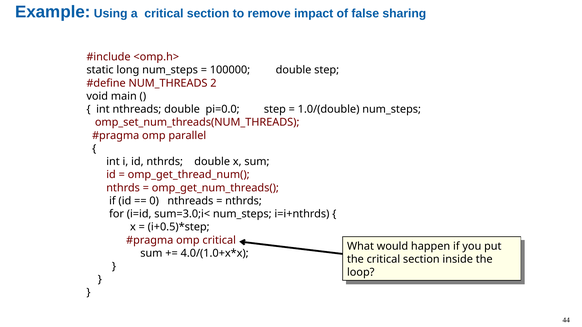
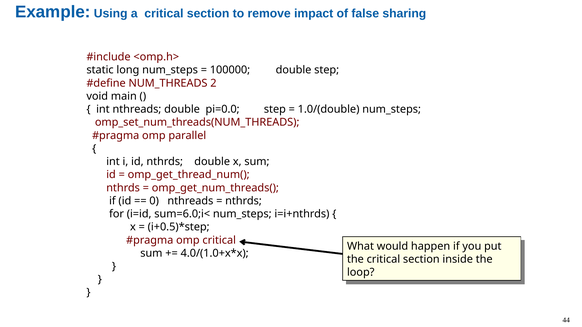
sum=3.0;i<: sum=3.0;i< -> sum=6.0;i< (182, 214)
